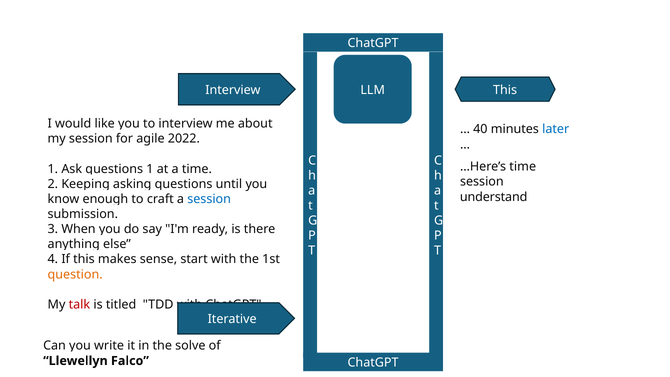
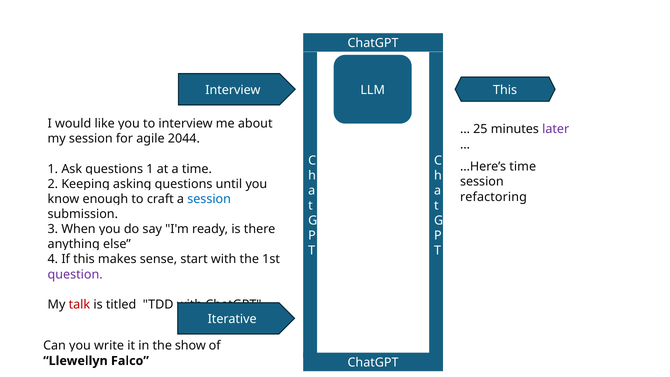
40: 40 -> 25 (480, 129)
later colour: blue -> purple (556, 129)
2022: 2022 -> 2044 (184, 139)
understand: understand -> refactoring (494, 197)
question colour: orange -> purple (75, 274)
solve: solve -> show (190, 346)
